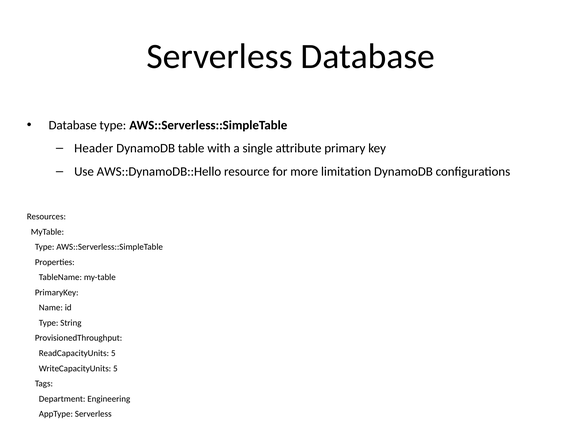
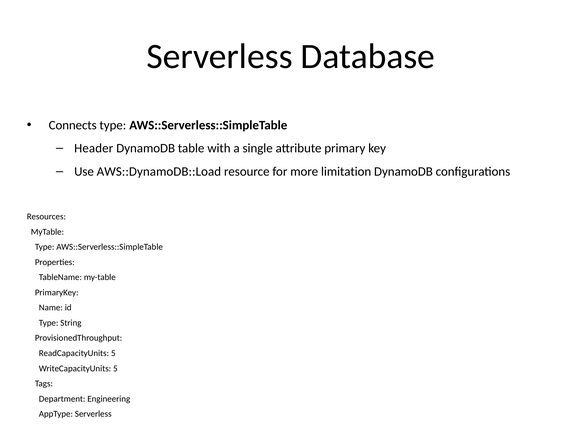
Database: Database -> Connects (73, 125)
AWS::DynamoDB::Hello: AWS::DynamoDB::Hello -> AWS::DynamoDB::Load (159, 171)
